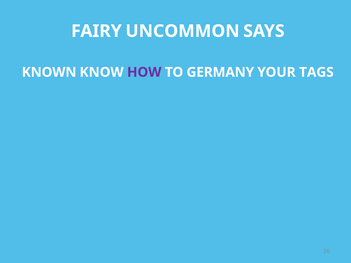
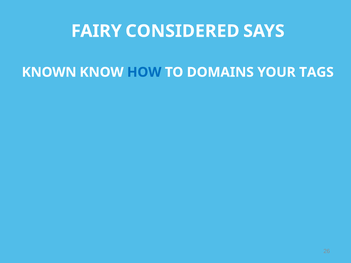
UNCOMMON: UNCOMMON -> CONSIDERED (182, 31)
HOW colour: purple -> blue (144, 72)
GERMANY: GERMANY -> DOMAINS (220, 72)
